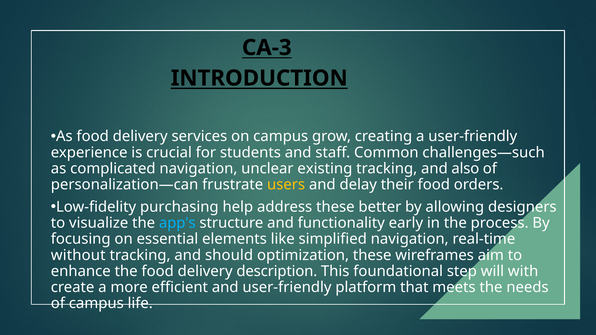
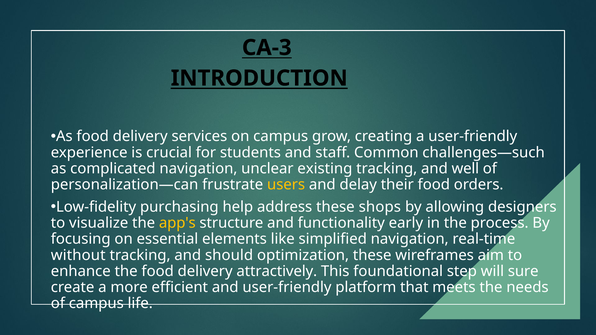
also: also -> well (465, 169)
better: better -> shops (380, 207)
app's colour: light blue -> yellow (177, 223)
description: description -> attractively (277, 271)
with: with -> sure (523, 271)
